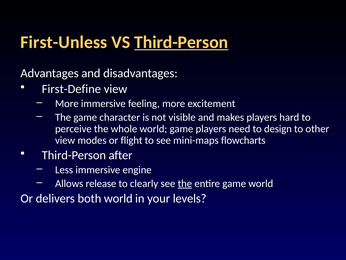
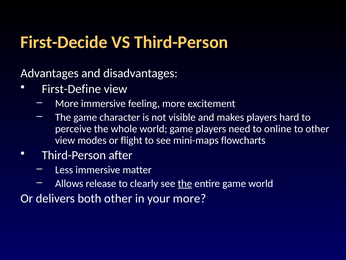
First-Unless: First-Unless -> First-Decide (64, 42)
Third-Person underline: present -> none (181, 42)
design: design -> online (278, 129)
engine: engine -> matter (137, 170)
both world: world -> other (118, 198)
your levels: levels -> more (189, 198)
